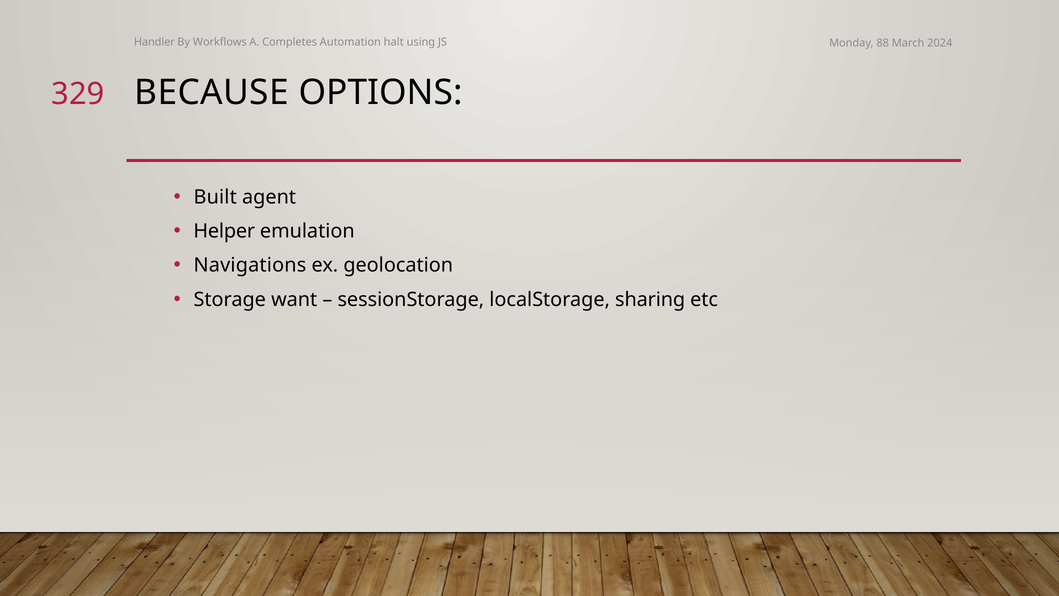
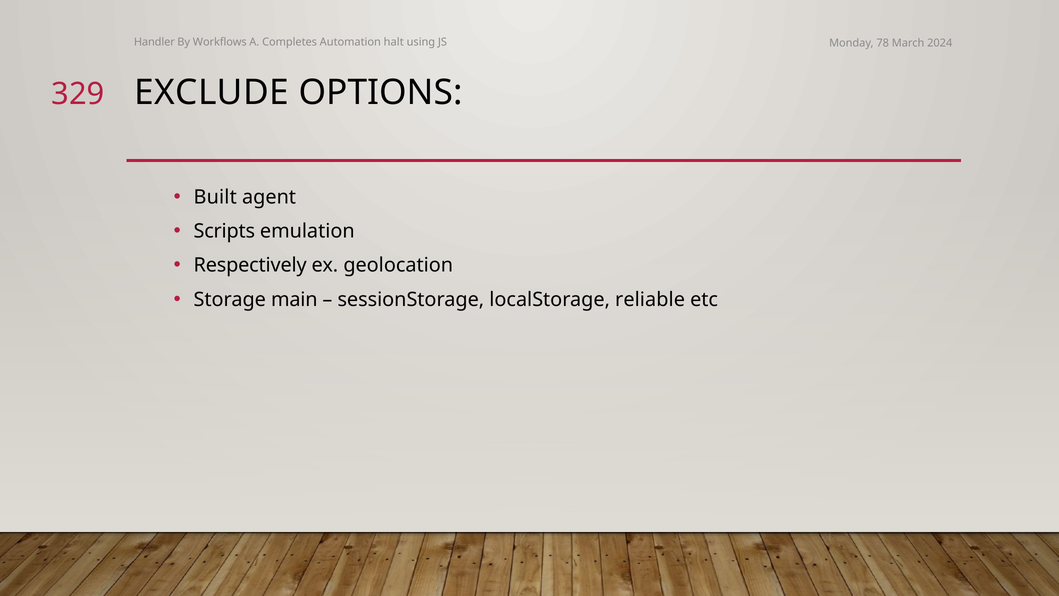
88: 88 -> 78 (883, 43)
BECAUSE: BECAUSE -> EXCLUDE (212, 93)
Helper: Helper -> Scripts (224, 231)
Navigations: Navigations -> Respectively (250, 265)
want: want -> main (294, 299)
sharing: sharing -> reliable (650, 299)
